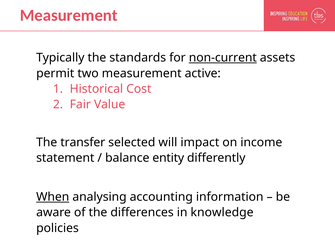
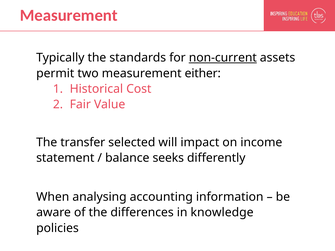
active: active -> either (203, 73)
entity: entity -> seeks (168, 158)
When underline: present -> none (53, 197)
